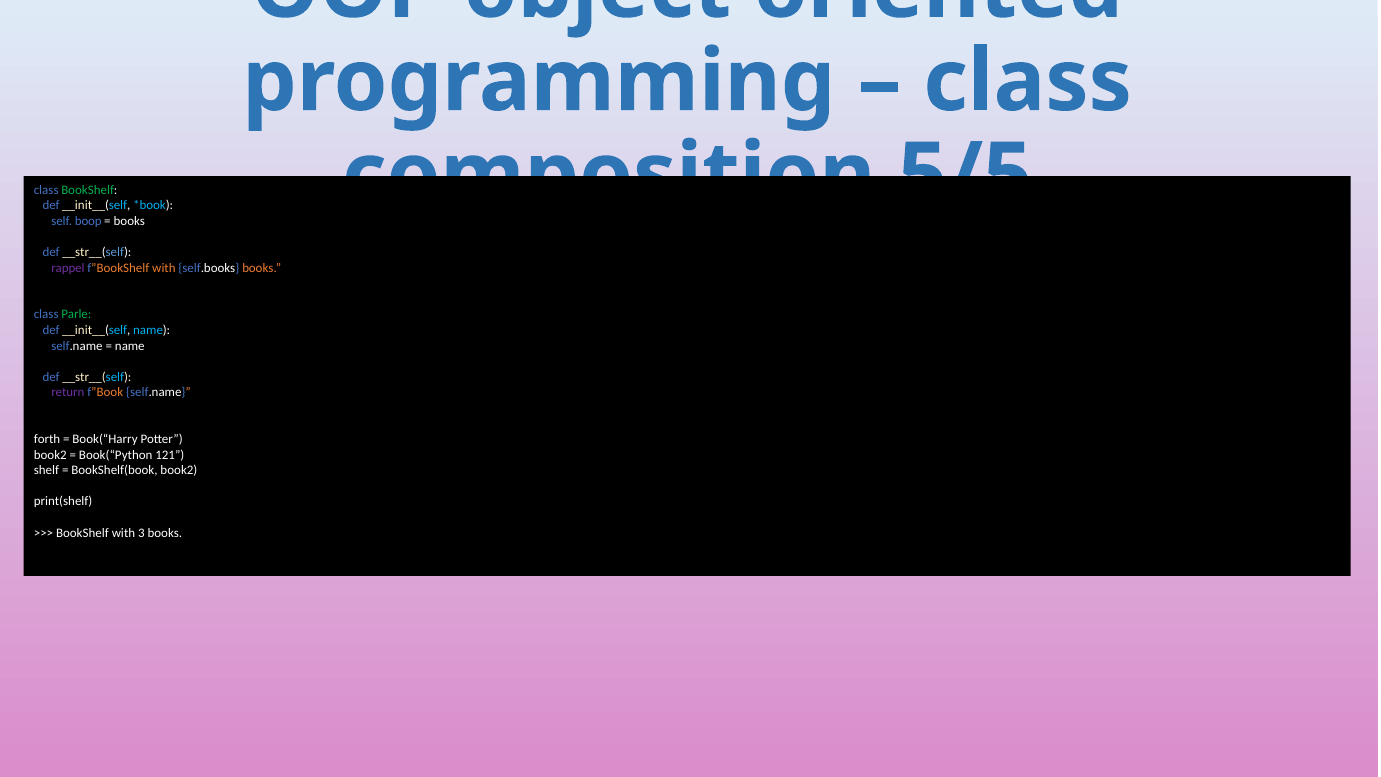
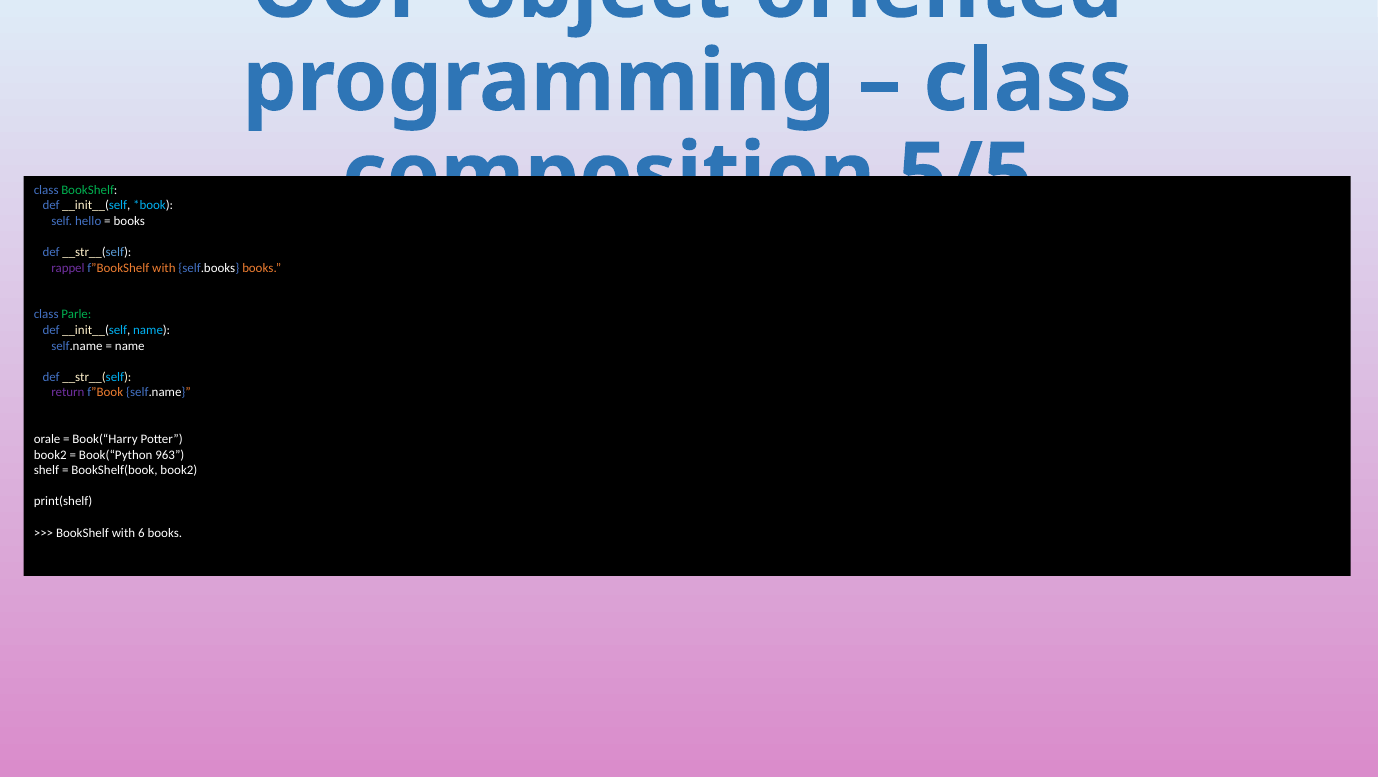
boop: boop -> hello (88, 221)
forth: forth -> orale (47, 439)
121: 121 -> 963 (170, 455)
3: 3 -> 6 (141, 533)
